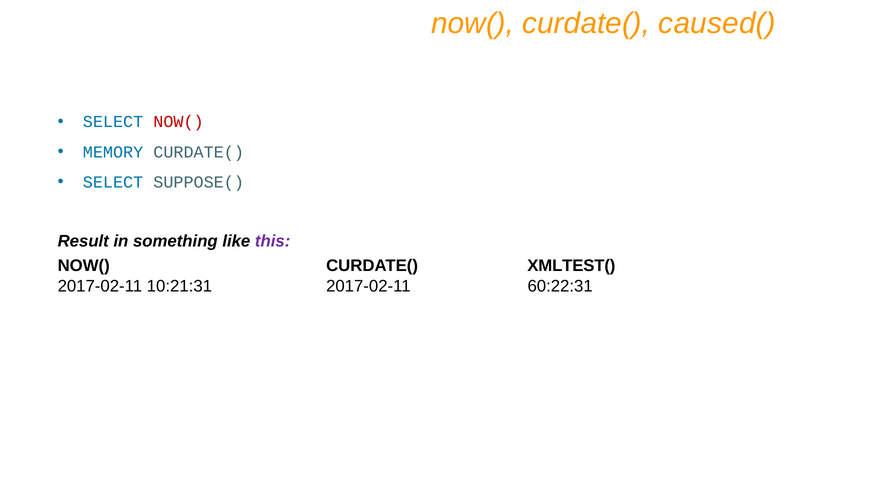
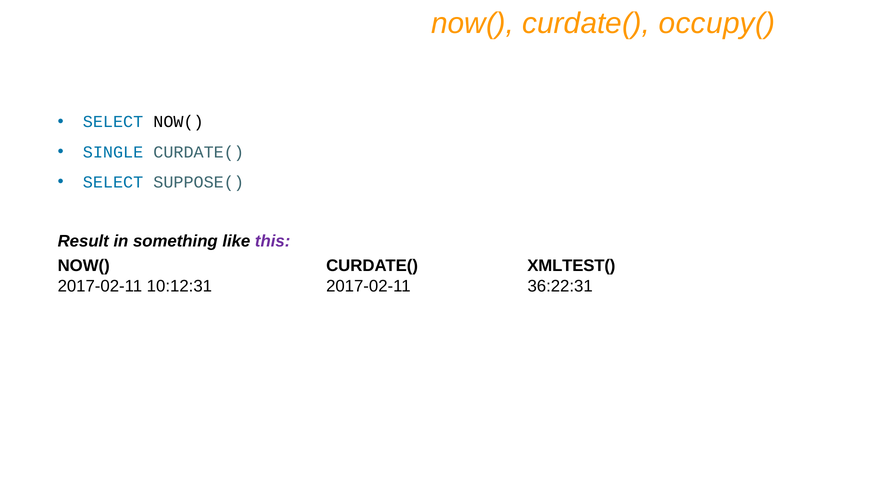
caused(: caused( -> occupy( (717, 23)
NOW( colour: red -> black (179, 122)
MEMORY: MEMORY -> SINGLE (113, 152)
10:21:31: 10:21:31 -> 10:12:31 (179, 286)
60:22:31: 60:22:31 -> 36:22:31 (560, 286)
